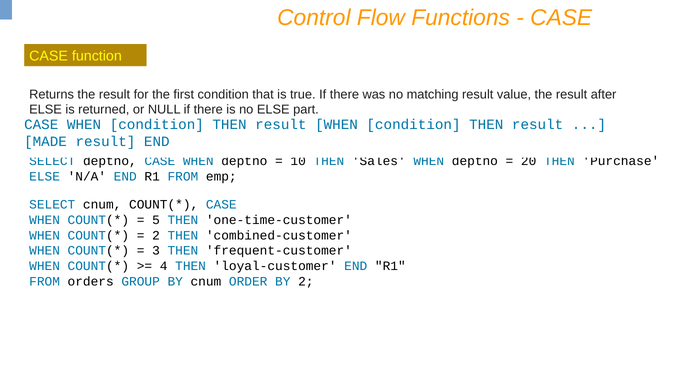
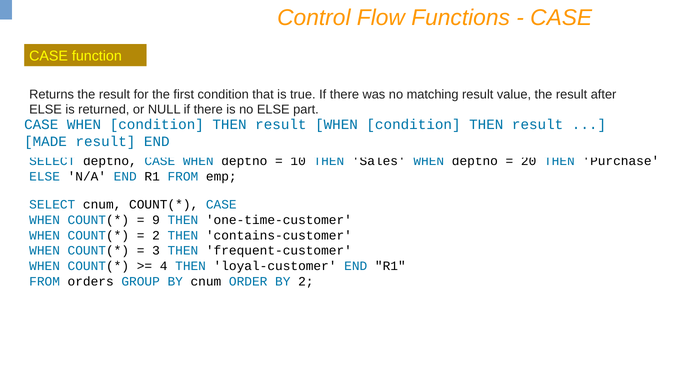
5: 5 -> 9 (156, 220)
combined-customer: combined-customer -> contains-customer (279, 236)
